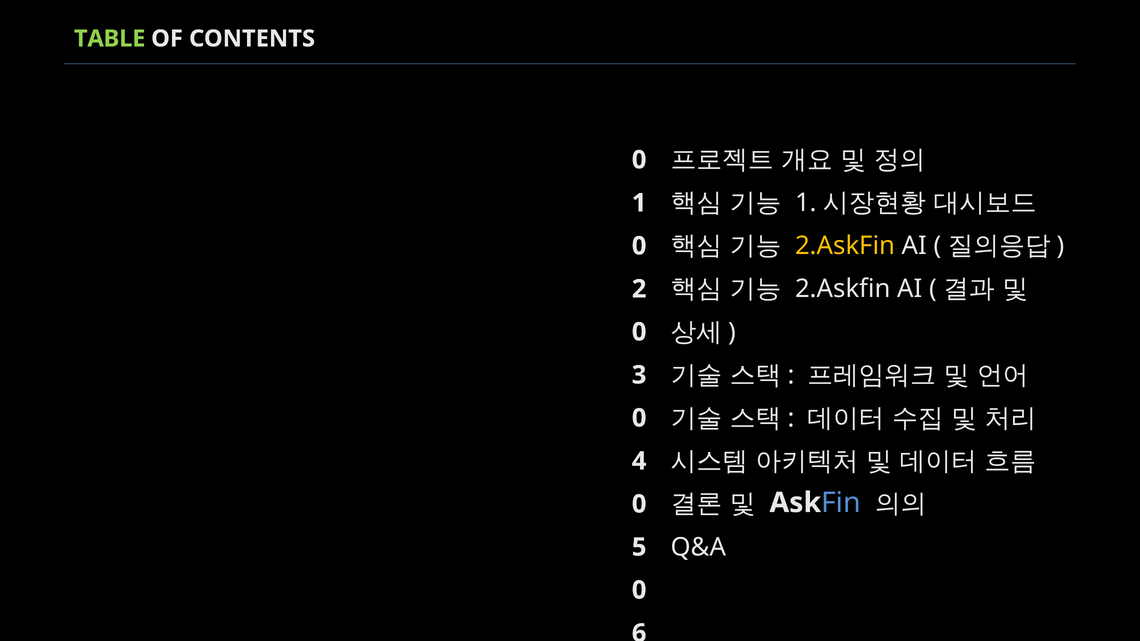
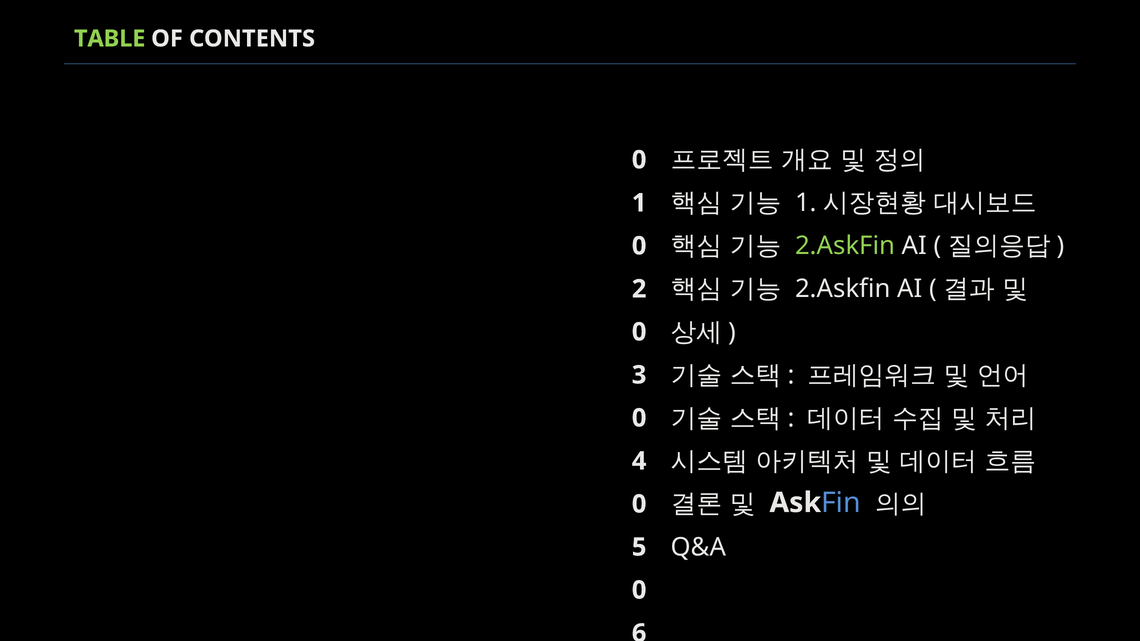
2.AskFin colour: yellow -> light green (845, 246)
